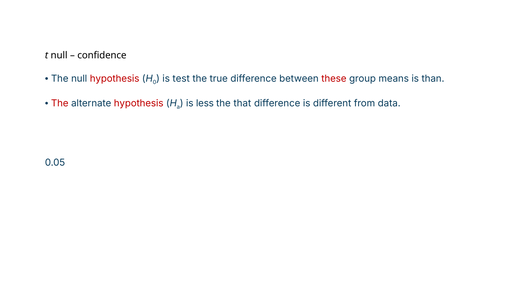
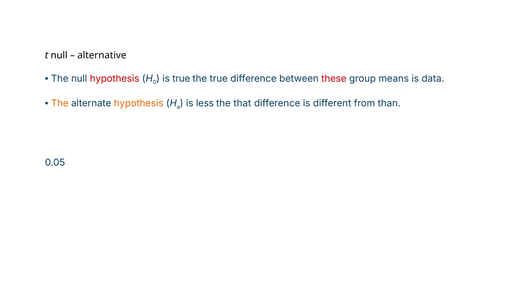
confidence: confidence -> alternative (102, 55)
is test: test -> true (181, 78)
than: than -> data (433, 78)
The colour: red -> orange (60, 103)
hypothesis colour: red -> orange (139, 103)
data: data -> than (389, 103)
